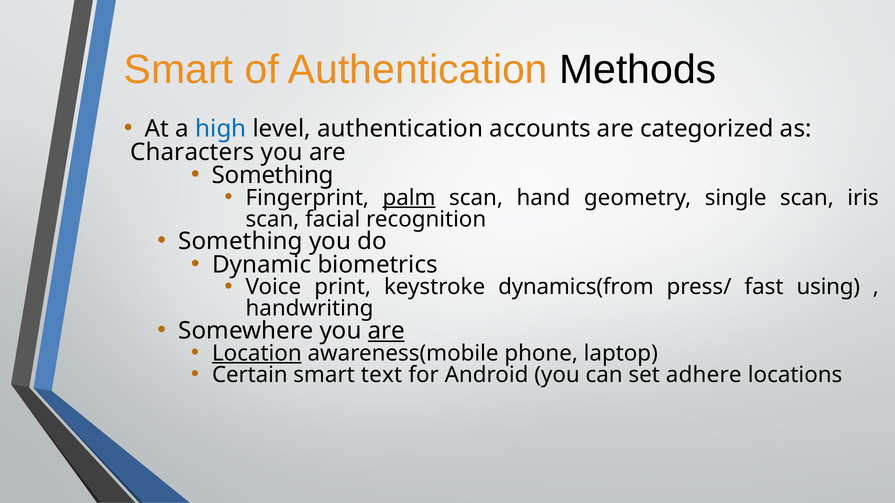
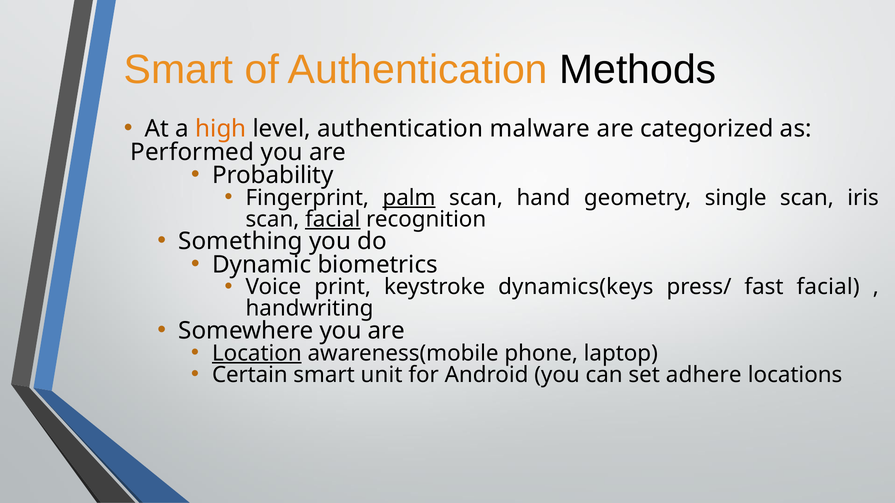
high colour: blue -> orange (221, 129)
accounts: accounts -> malware (540, 129)
Characters: Characters -> Performed (192, 152)
Something: Something -> Probability (273, 175)
facial underline: none -> present (333, 219)
dynamics(from: dynamics(from -> dynamics(keys (576, 287)
fast using: using -> facial (828, 287)
are underline: present -> none (386, 331)
text: text -> unit (382, 375)
